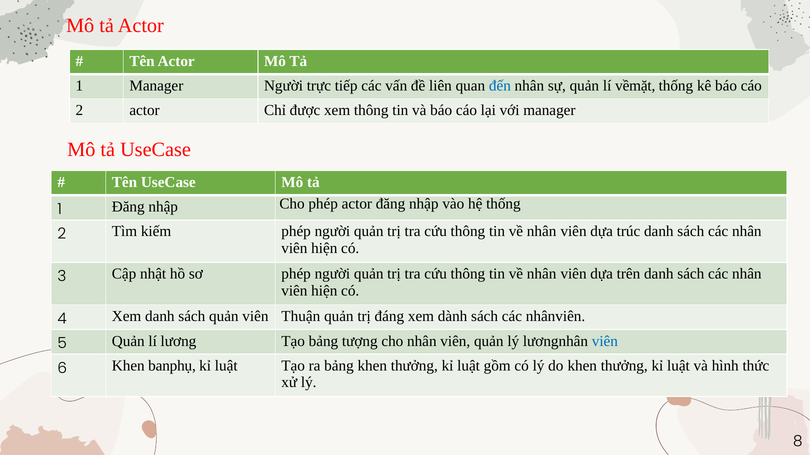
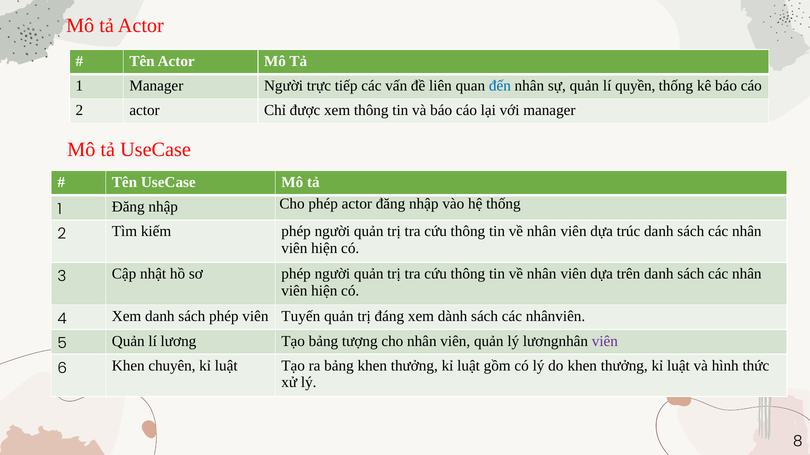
vềmặt: vềmặt -> quyền (635, 86)
sách quản: quản -> phép (224, 317)
Thuận: Thuận -> Tuyến (301, 317)
viên colour: blue -> purple (605, 342)
banphụ: banphụ -> chuyên (172, 366)
